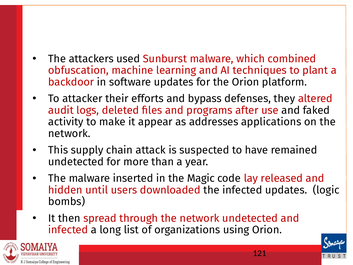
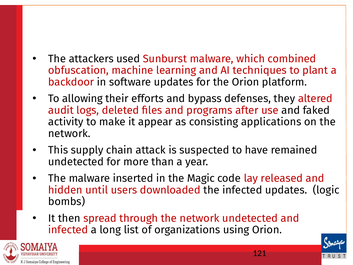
attacker: attacker -> allowing (82, 99)
addresses: addresses -> consisting (214, 122)
